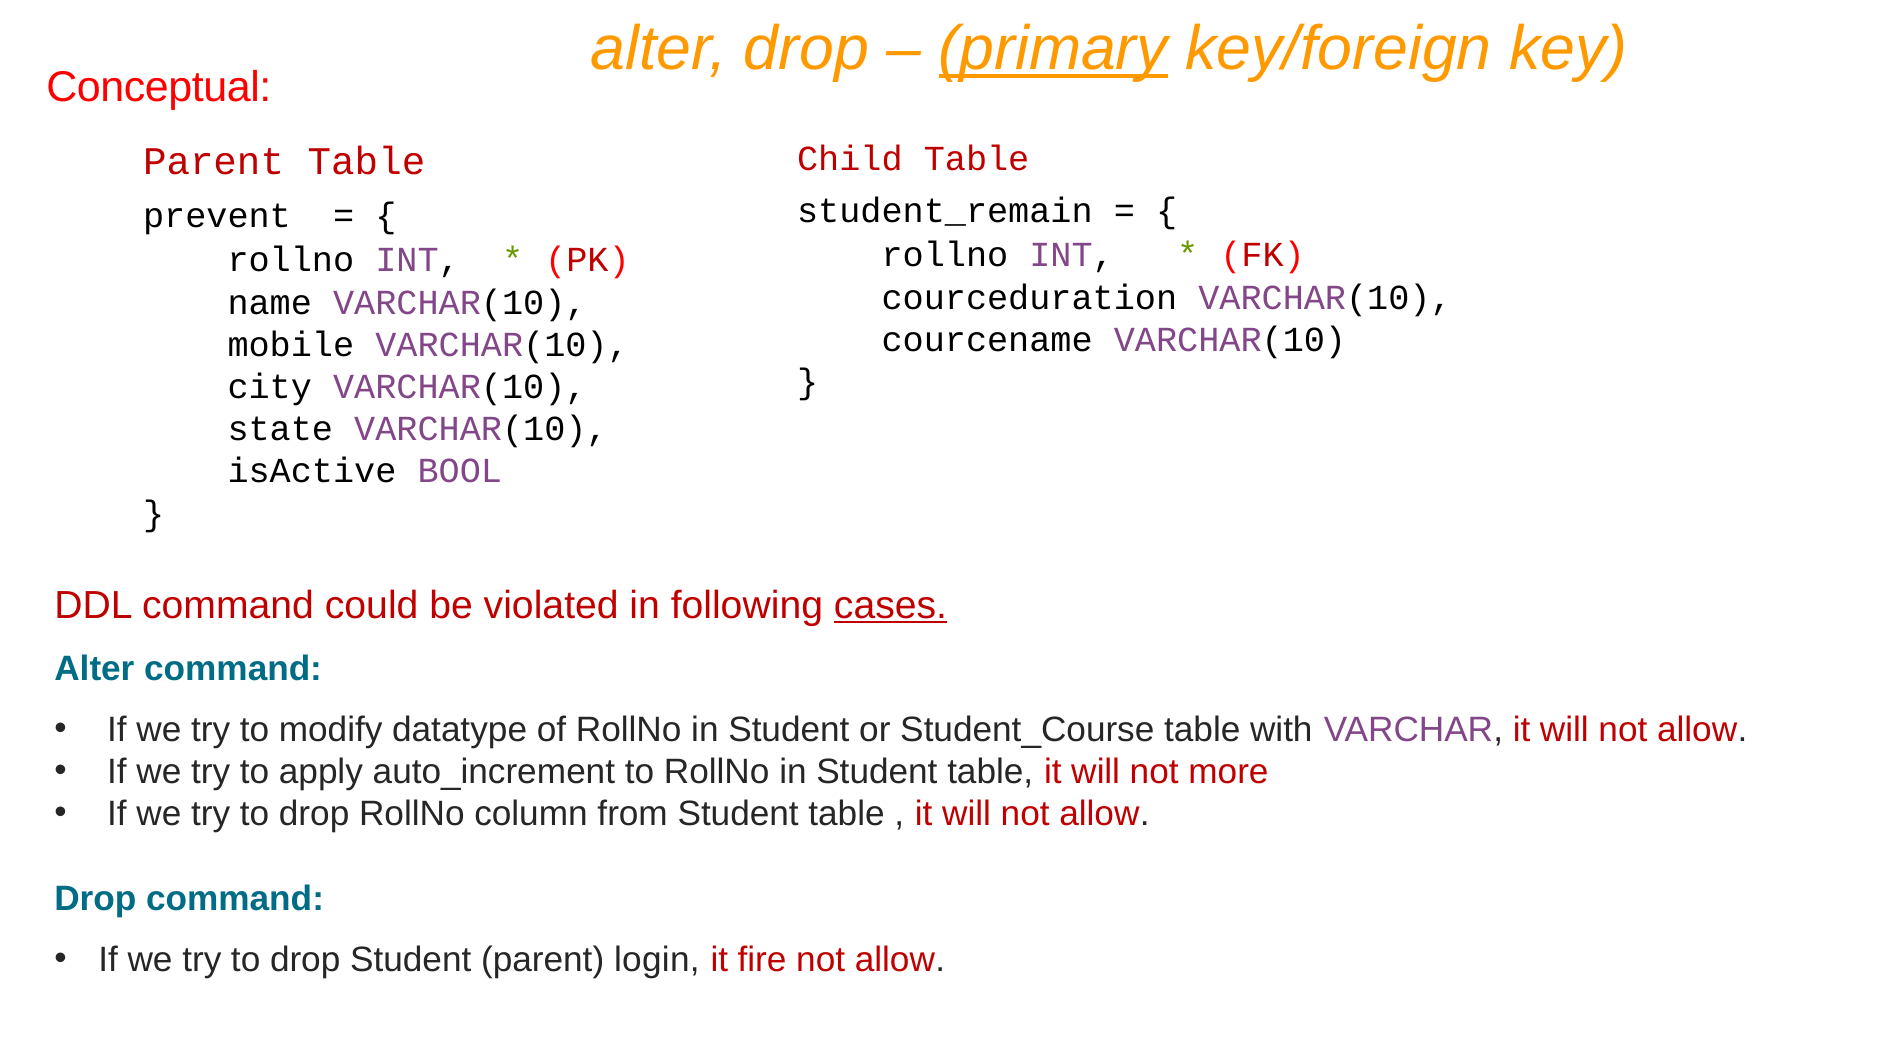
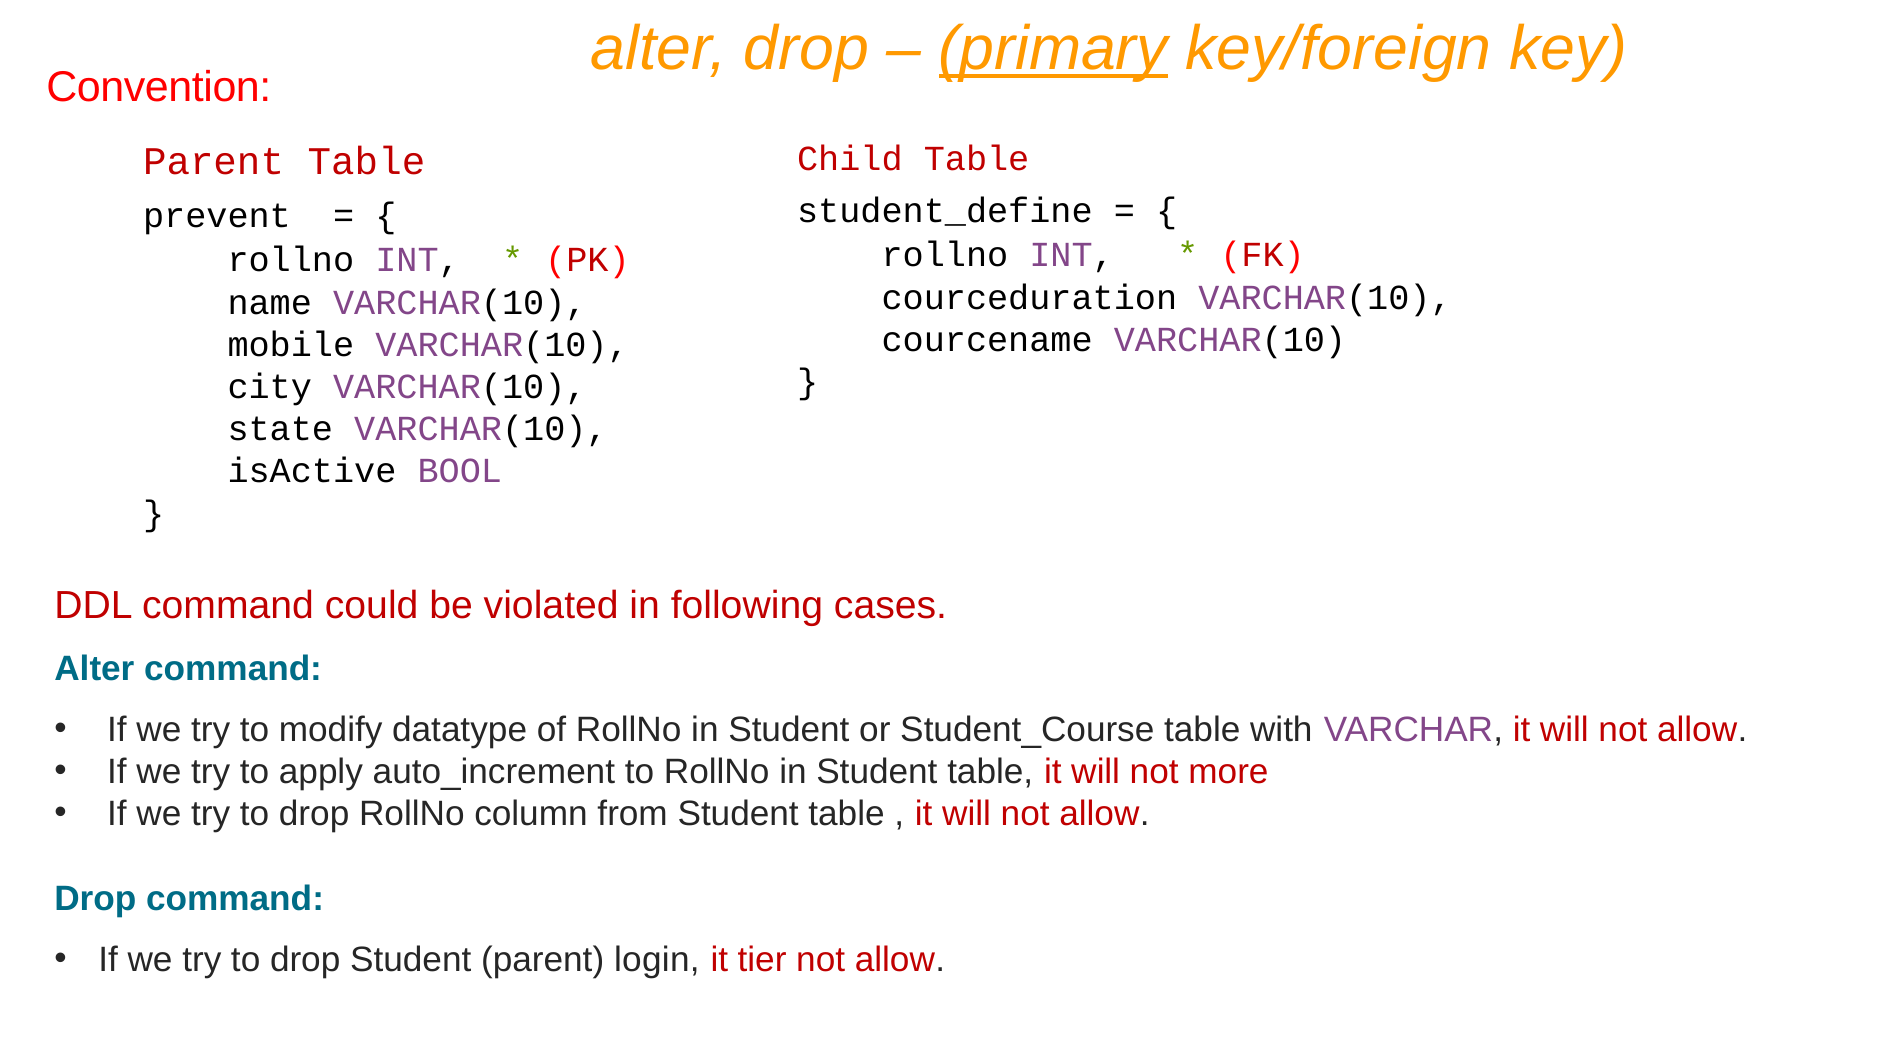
Conceptual: Conceptual -> Convention (159, 87)
student_remain: student_remain -> student_define (945, 211)
cases underline: present -> none (890, 605)
fire: fire -> tier (762, 959)
